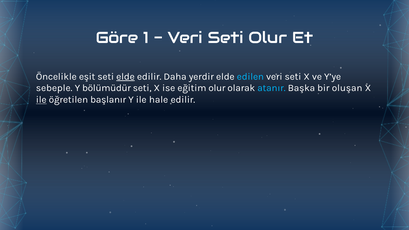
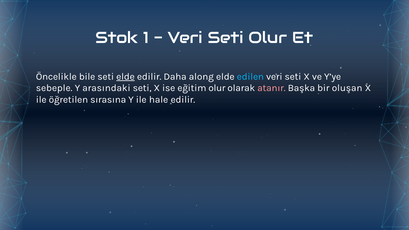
Göre: Göre -> Stok (117, 38)
eşit: eşit -> bile (87, 77)
yerdir: yerdir -> along (201, 77)
bölümüdür: bölümüdür -> arasındaki (106, 88)
atanır colour: light blue -> pink (271, 88)
ile underline: present -> none (41, 100)
başlanır: başlanır -> sırasına (108, 100)
